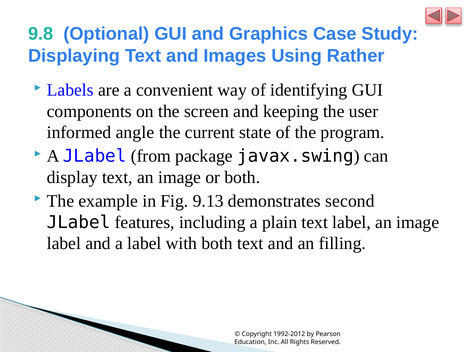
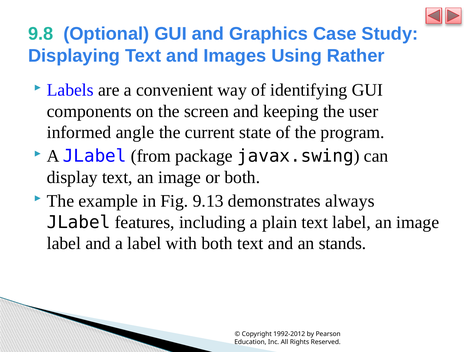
second: second -> always (350, 201)
filling: filling -> stands (342, 243)
